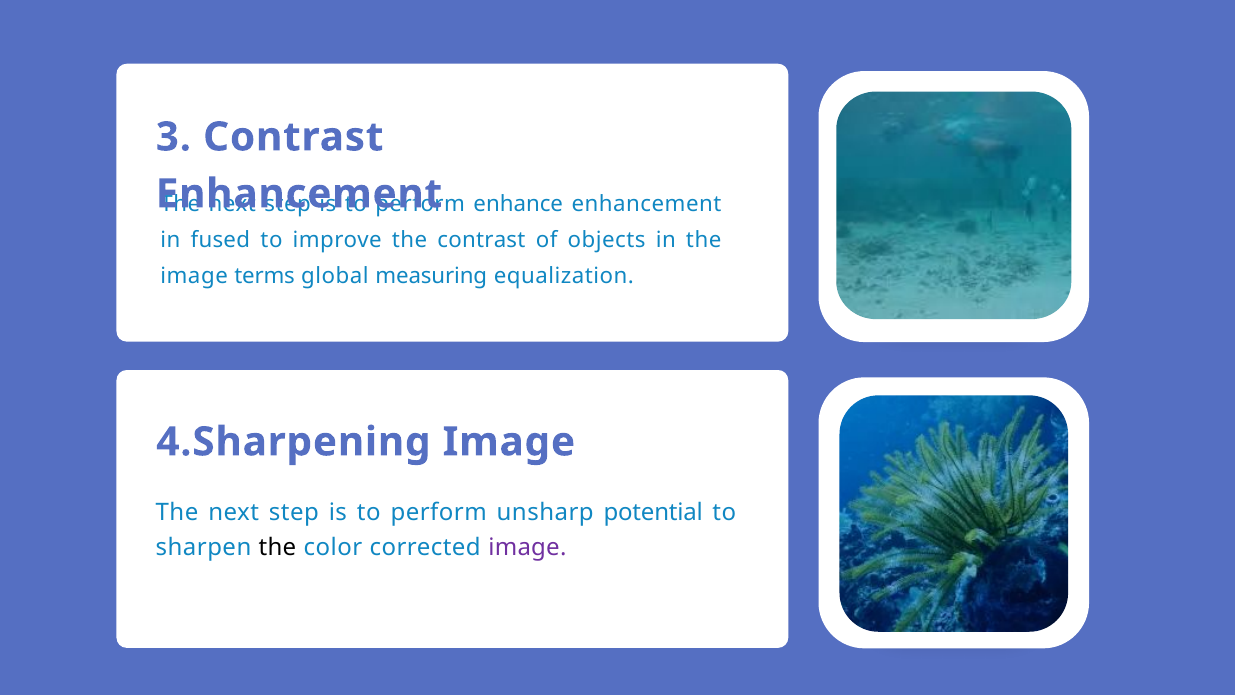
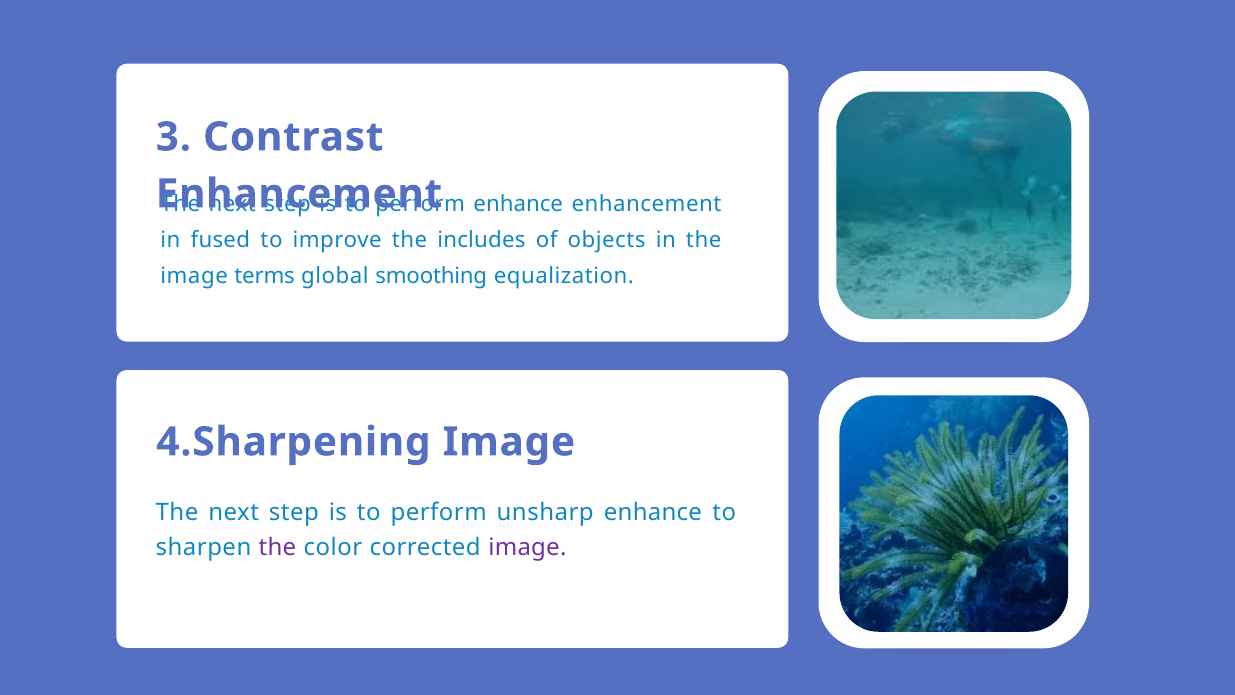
the contrast: contrast -> includes (481, 240)
measuring: measuring -> smoothing (431, 276)
unsharp potential: potential -> enhance (653, 512)
the colour: black -> purple (277, 548)
